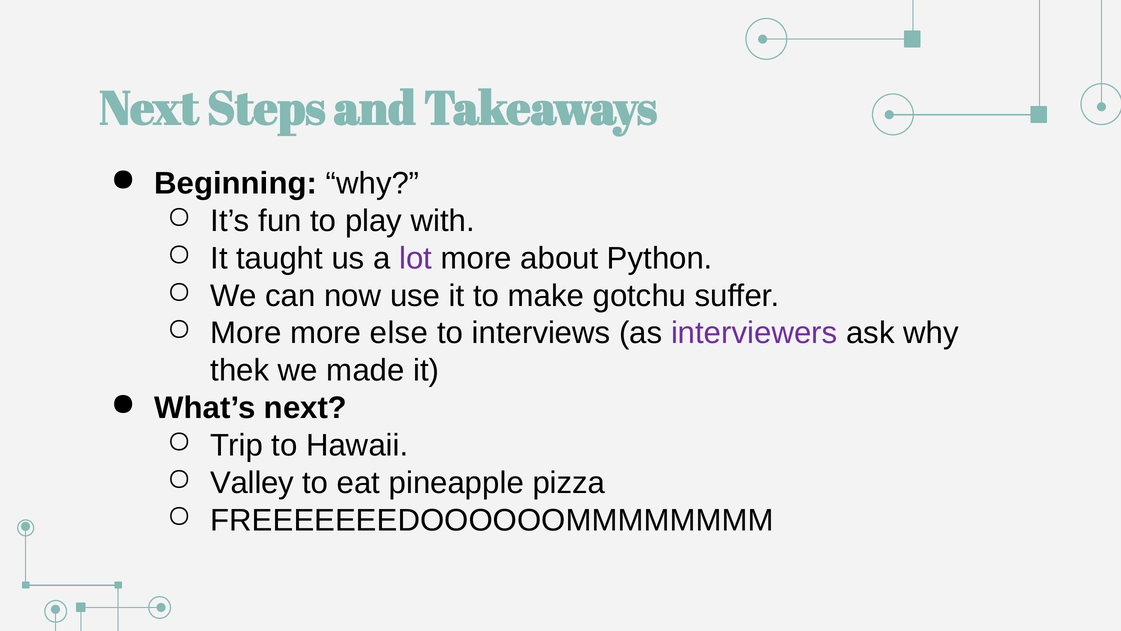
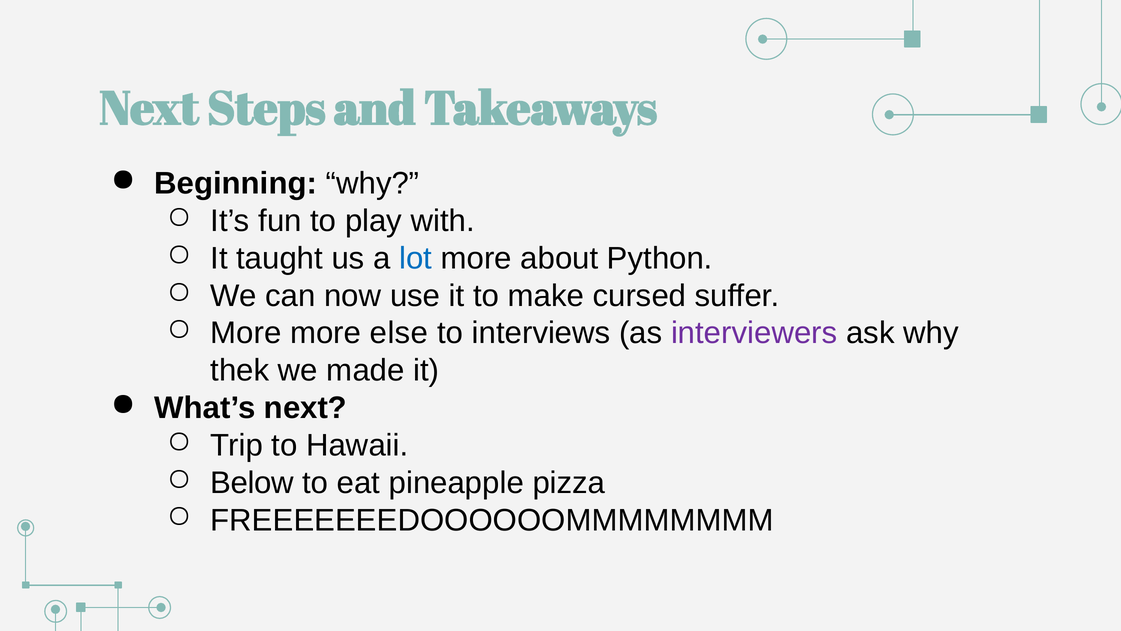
lot colour: purple -> blue (416, 258)
gotchu: gotchu -> cursed (639, 296)
Valley: Valley -> Below (252, 483)
